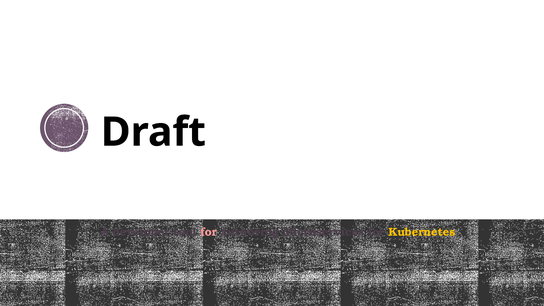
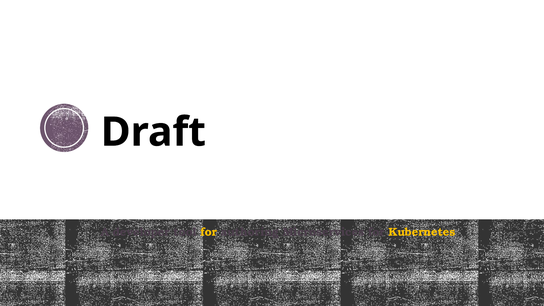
for colour: pink -> yellow (209, 232)
